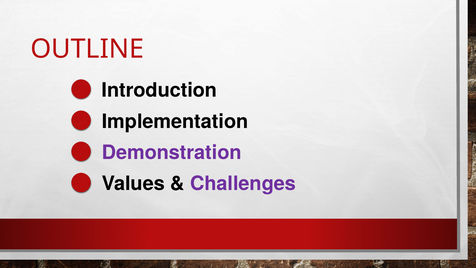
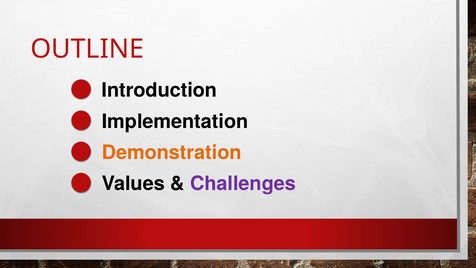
Demonstration colour: purple -> orange (172, 152)
